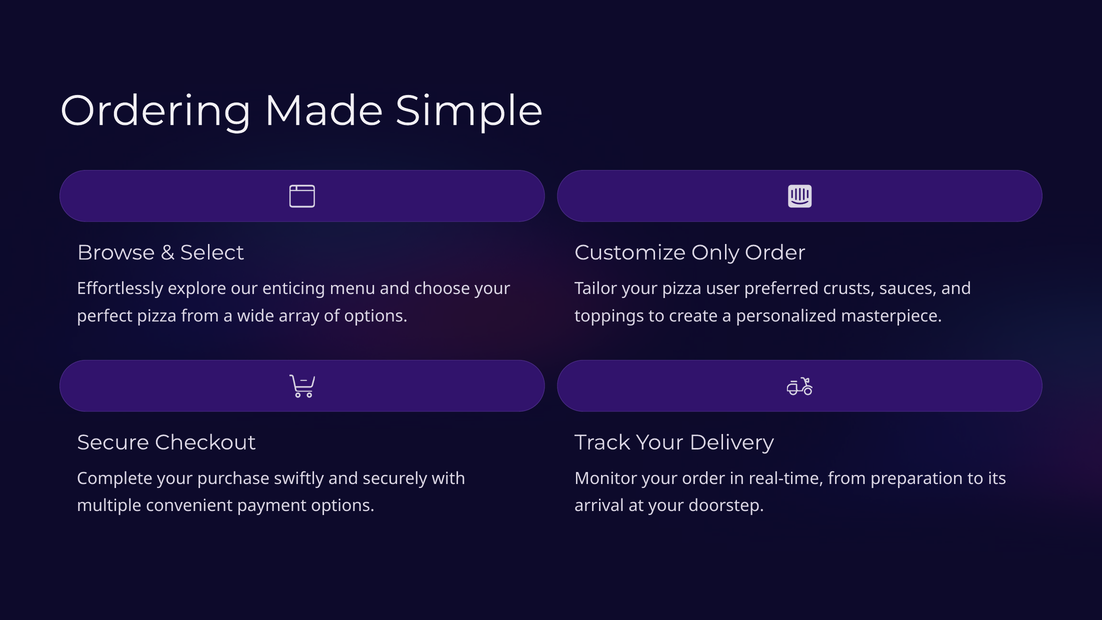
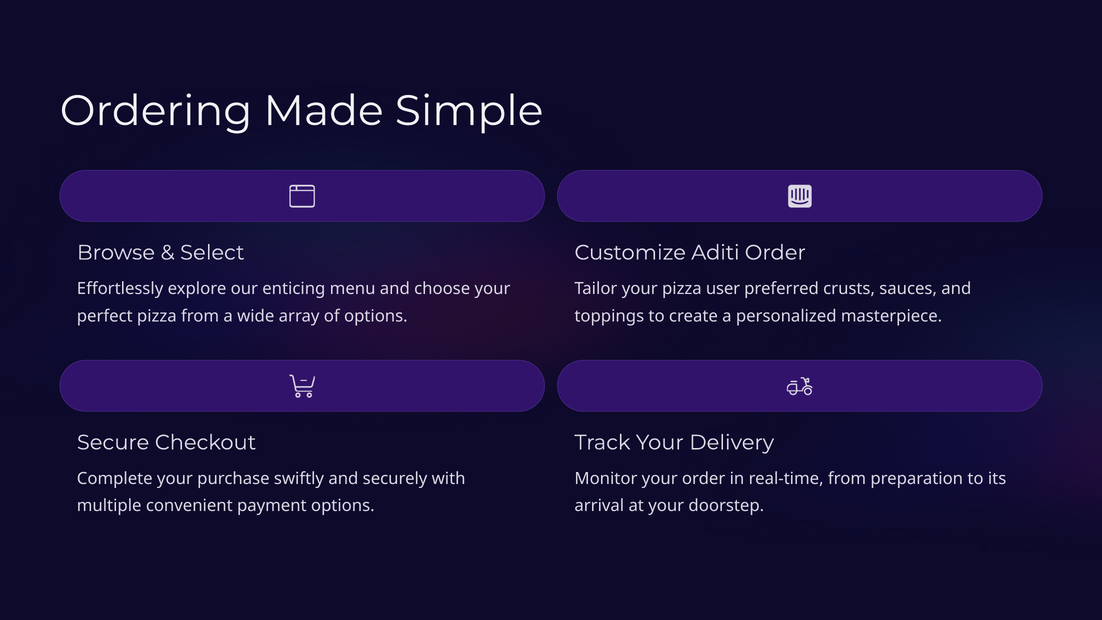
Only: Only -> Aditi (715, 253)
